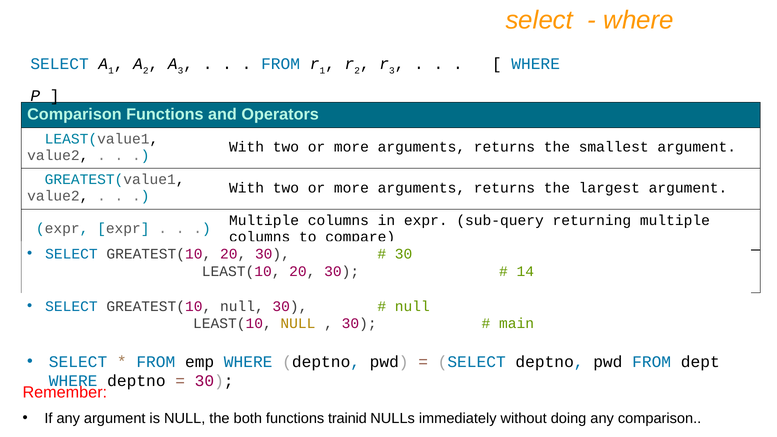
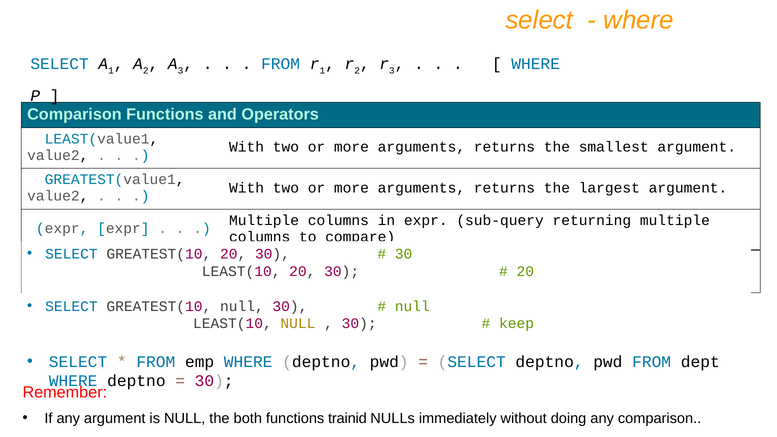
14: 14 -> 20 (525, 271)
main: main -> keep (517, 324)
